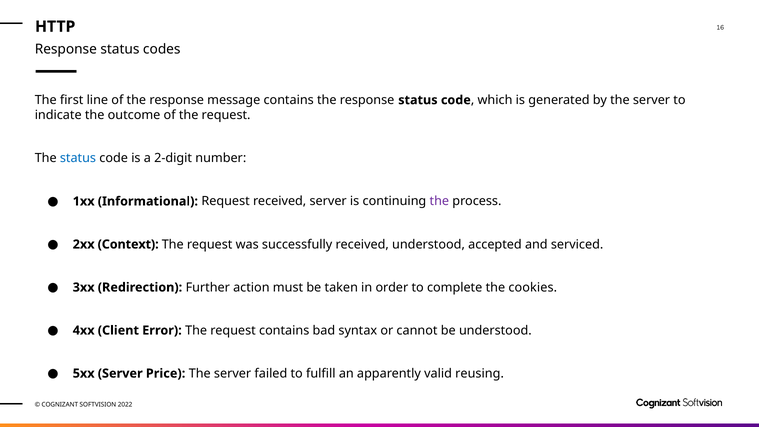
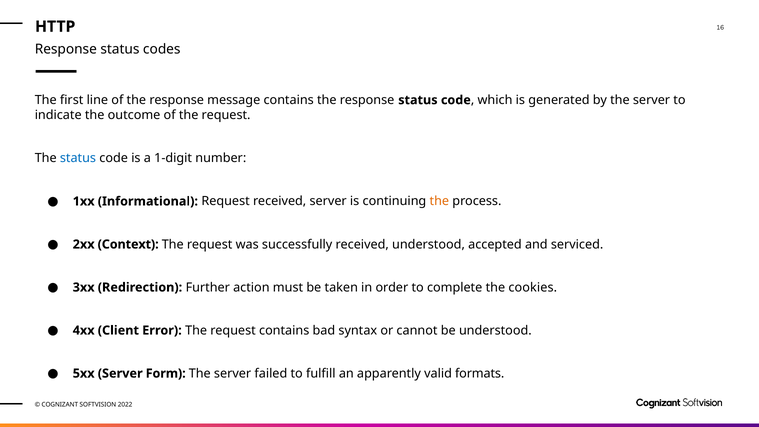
2-digit: 2-digit -> 1-digit (173, 158)
the colour: purple -> orange (439, 201)
Price: Price -> Form (166, 373)
reusing: reusing -> formats (480, 373)
